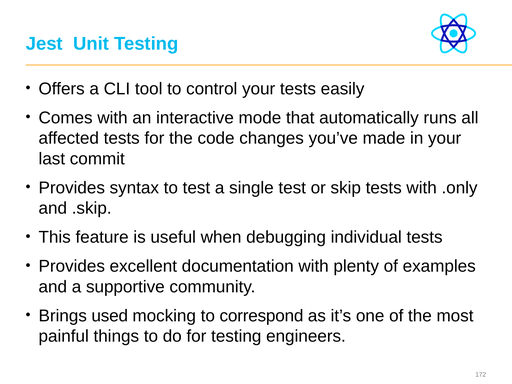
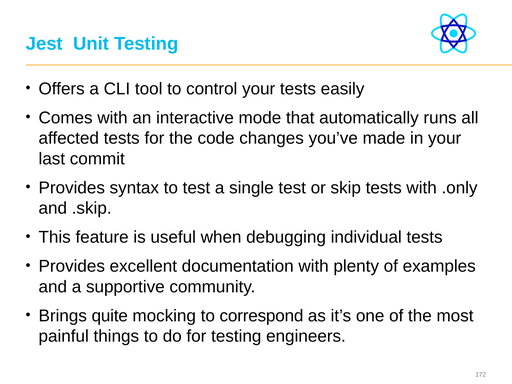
used: used -> quite (110, 316)
